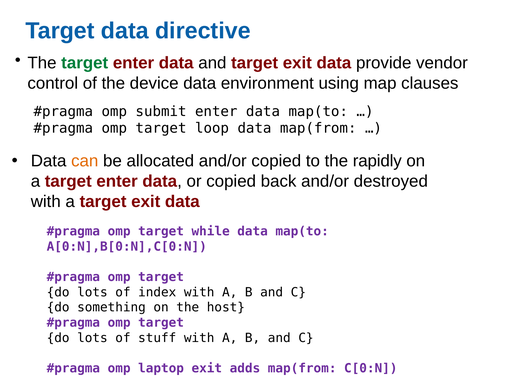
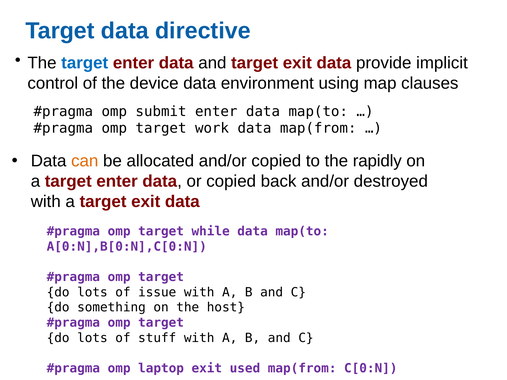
target colour: green -> blue (85, 63)
vendor: vendor -> implicit (442, 63)
loop: loop -> work (212, 128)
index: index -> issue (157, 292)
adds: adds -> used (245, 369)
